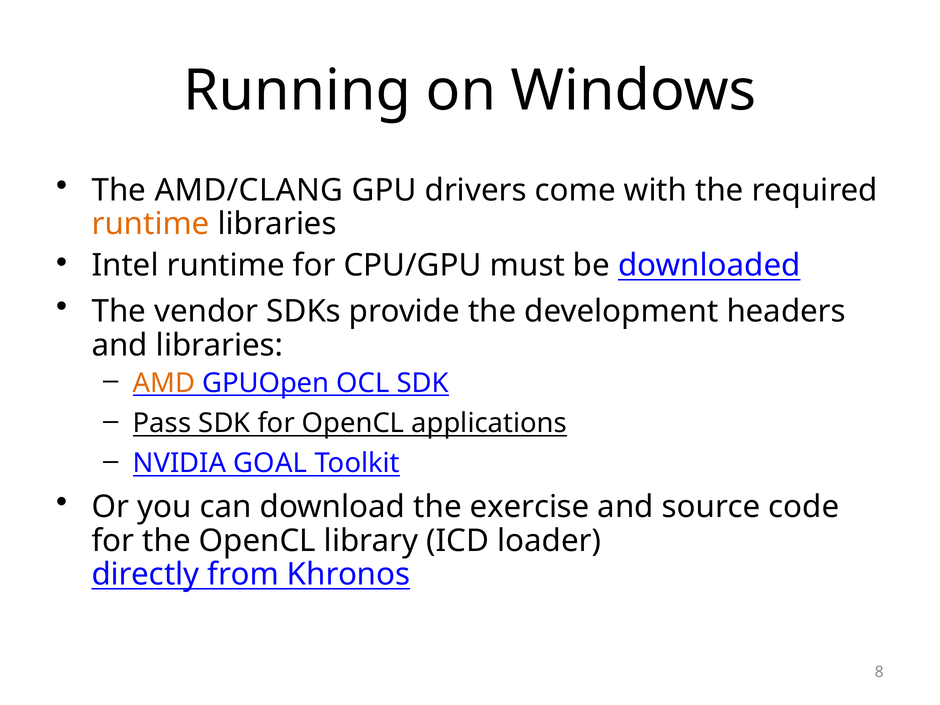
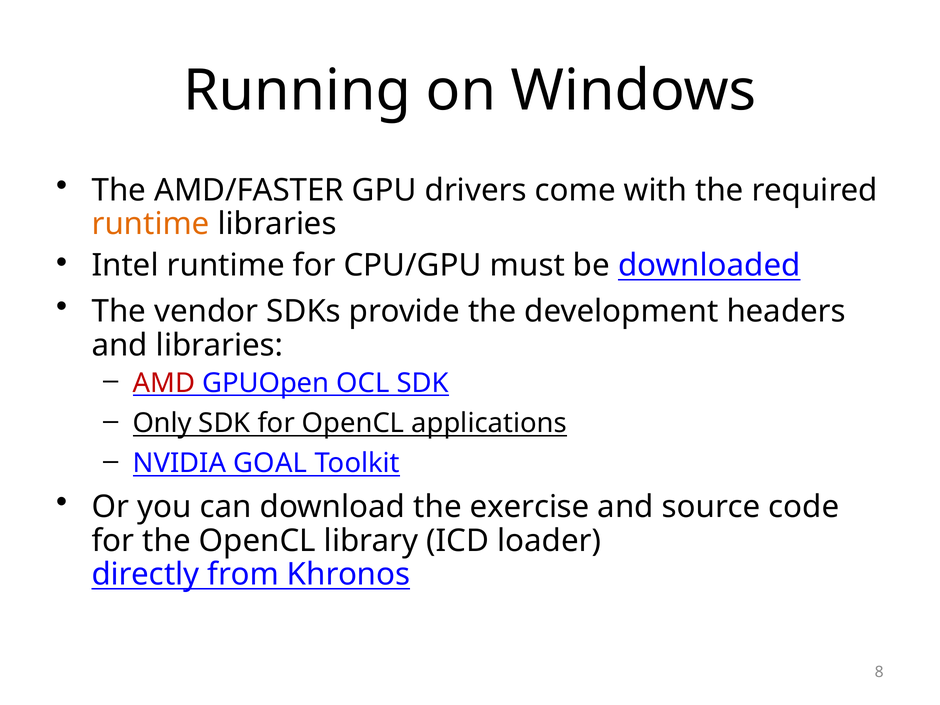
AMD/CLANG: AMD/CLANG -> AMD/FASTER (249, 190)
AMD colour: orange -> red (164, 383)
Pass: Pass -> Only (162, 423)
